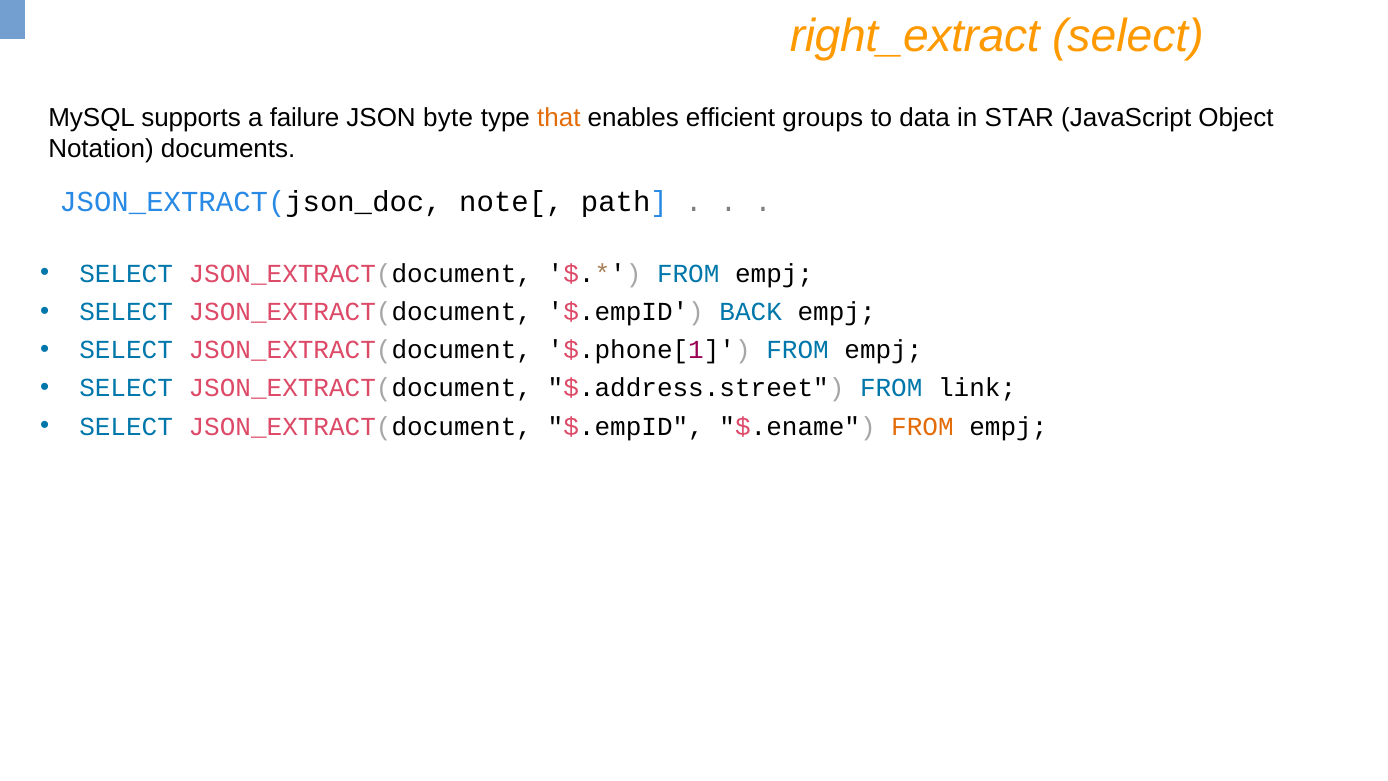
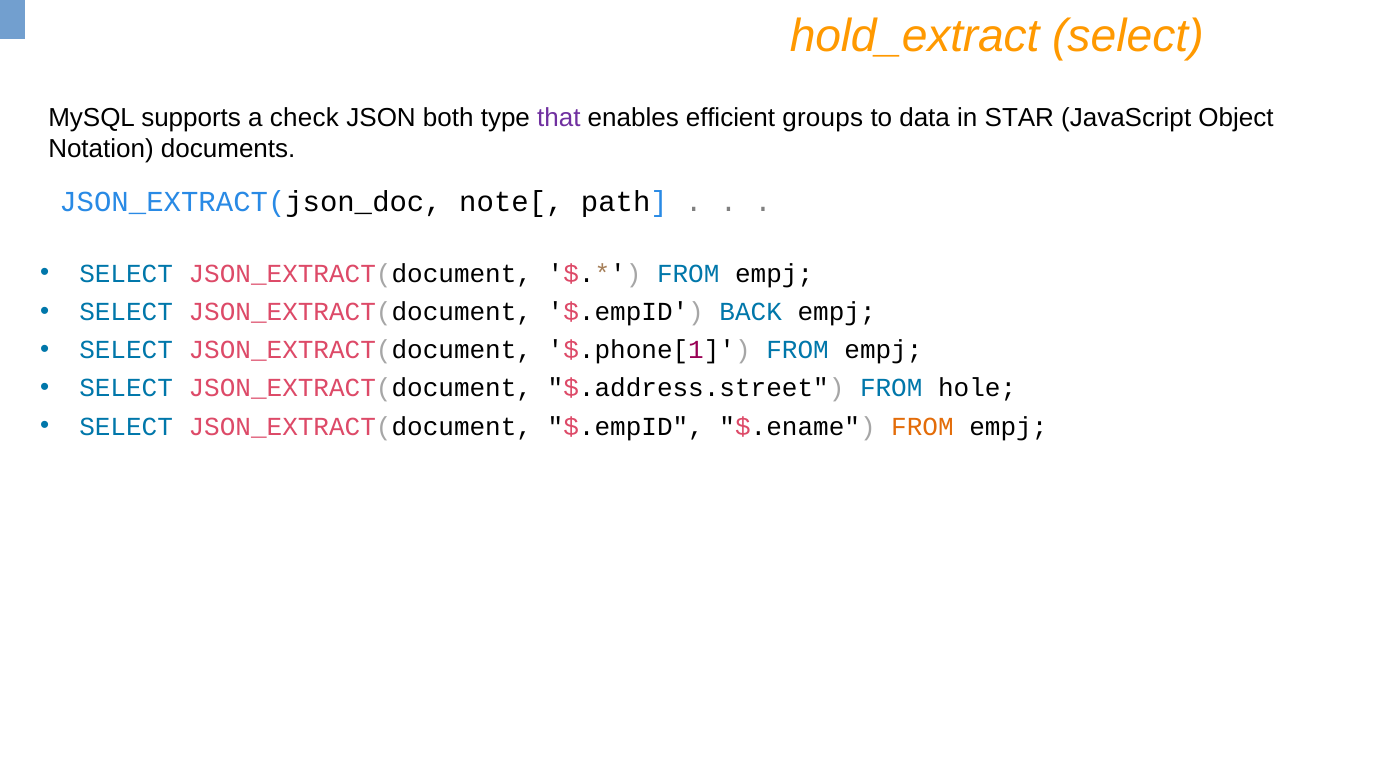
right_extract: right_extract -> hold_extract (915, 36)
failure: failure -> check (304, 118)
byte: byte -> both (448, 118)
that colour: orange -> purple (559, 118)
link: link -> hole (977, 388)
